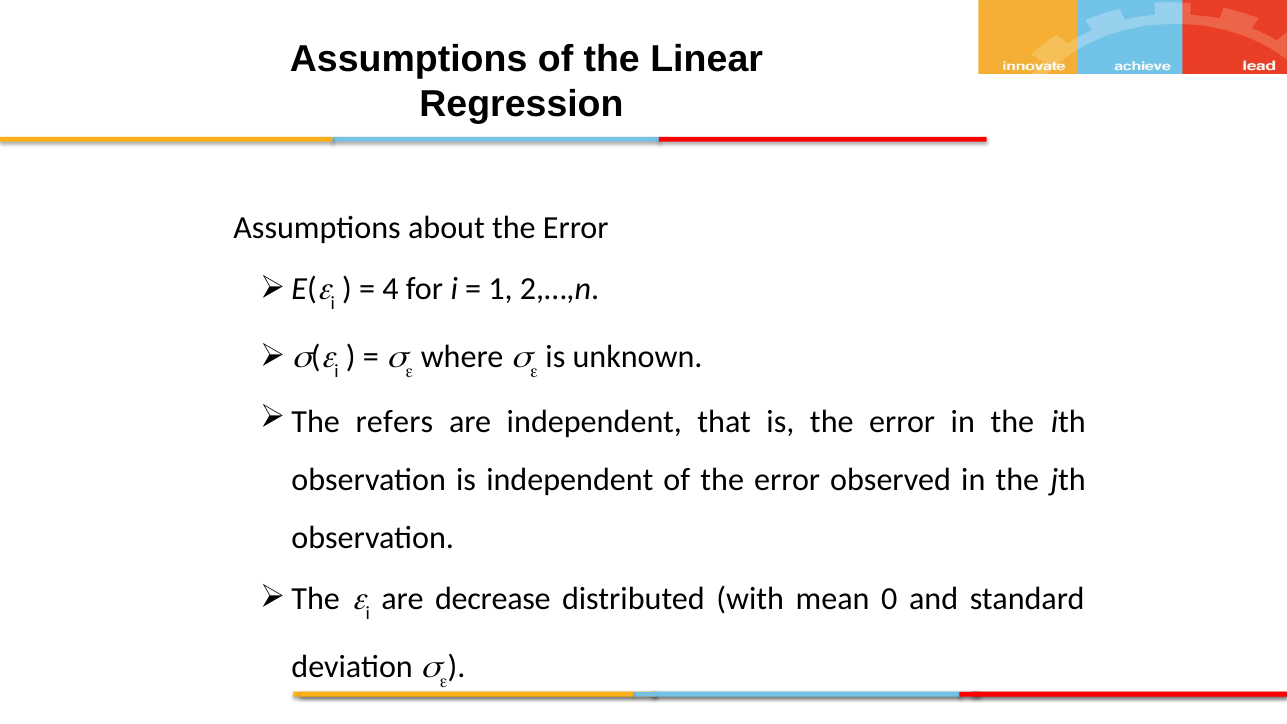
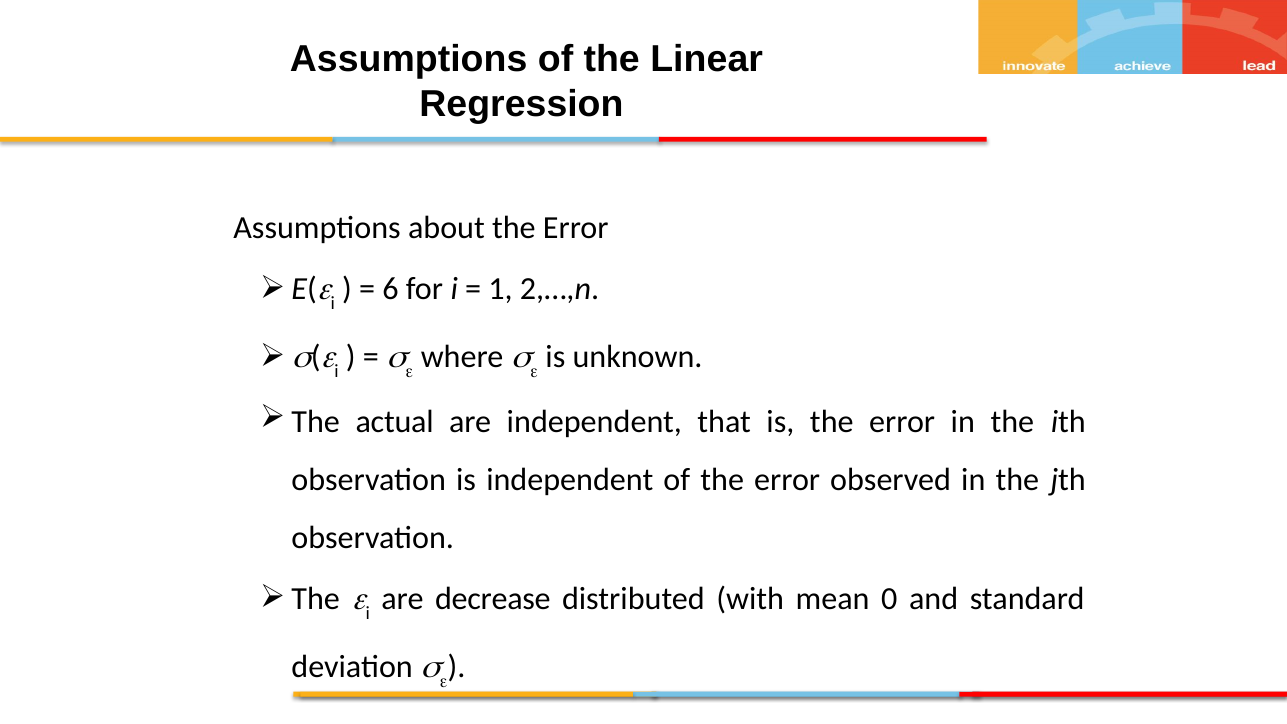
4: 4 -> 6 (390, 289)
refers: refers -> actual (395, 422)
